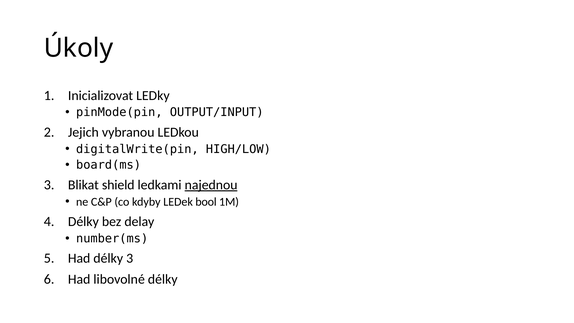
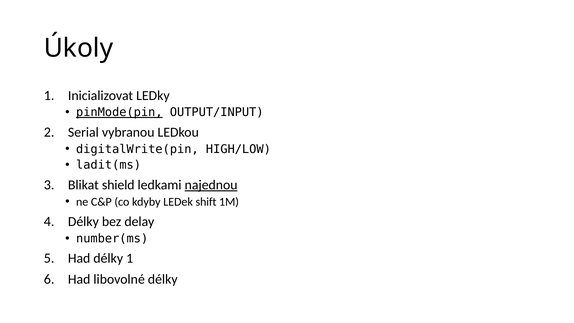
pinMode(pin underline: none -> present (119, 112)
Jejich: Jejich -> Serial (83, 132)
board(ms: board(ms -> ladit(ms (109, 165)
bool: bool -> shift (206, 202)
délky 3: 3 -> 1 (130, 258)
